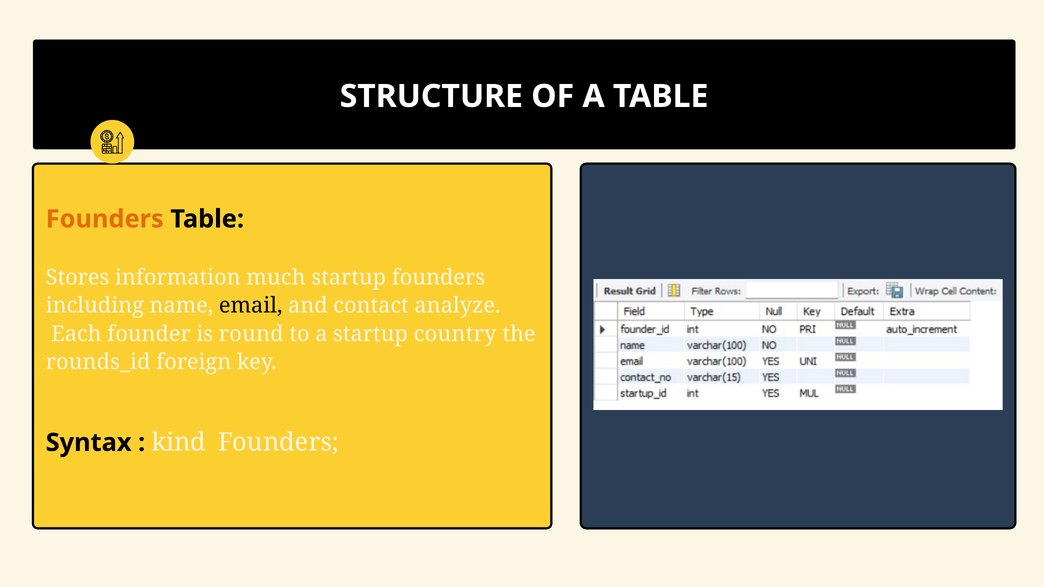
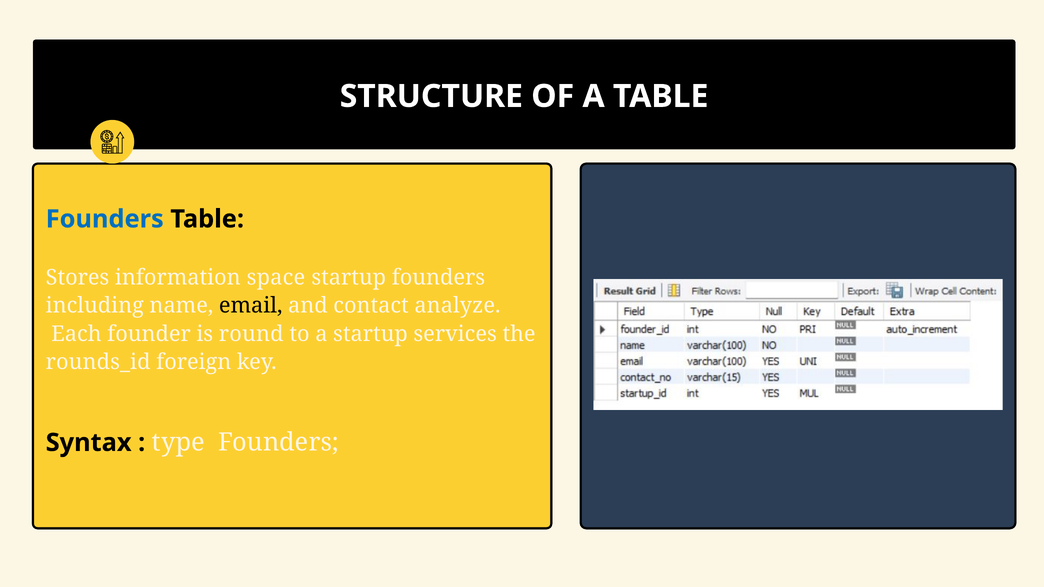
Founders colour: orange -> blue (105, 219)
much: much -> space (276, 278)
country: country -> services (455, 334)
kind: kind -> type (178, 443)
